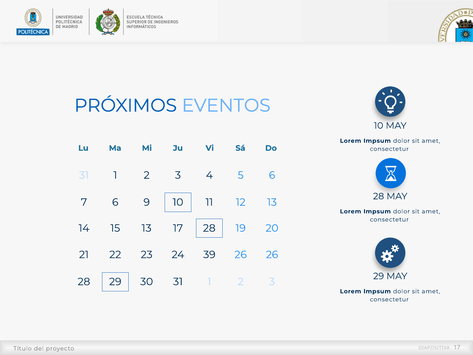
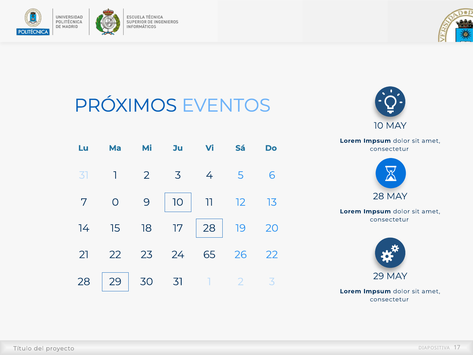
7 6: 6 -> 0 (115, 202)
15 13: 13 -> 18 (147, 228)
39: 39 -> 65 (209, 254)
26 26: 26 -> 22 (272, 254)
